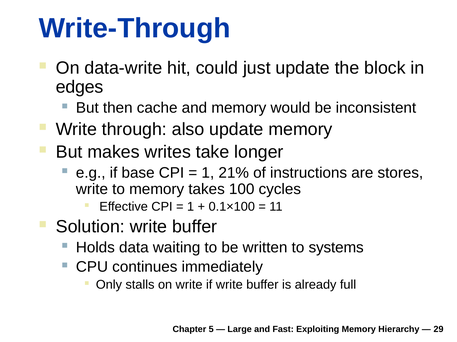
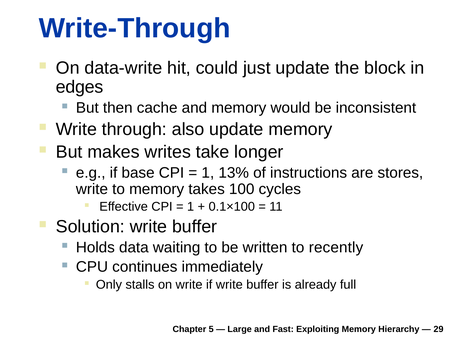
21%: 21% -> 13% (234, 173)
systems: systems -> recently (336, 248)
